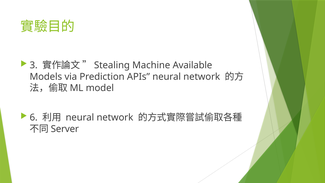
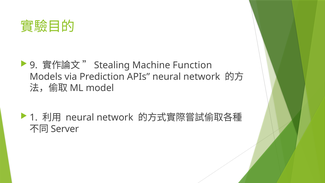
3: 3 -> 9 (34, 65)
Available: Available -> Function (192, 65)
6: 6 -> 1 (34, 117)
